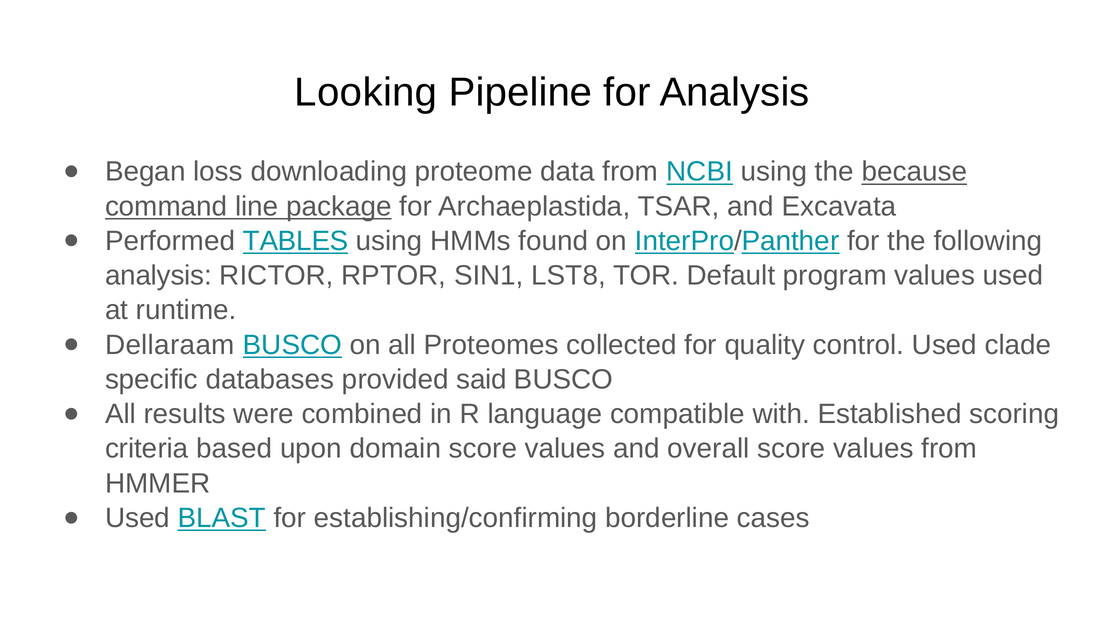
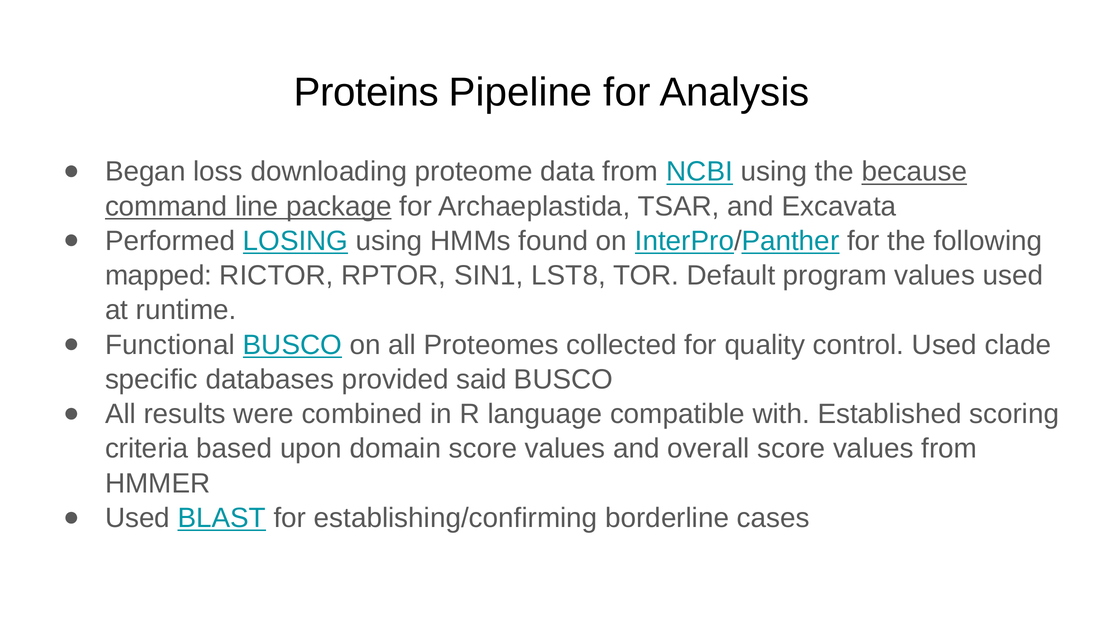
Looking: Looking -> Proteins (366, 92)
TABLES: TABLES -> LOSING (296, 241)
analysis: analysis -> mapped (159, 276)
Dellaraam: Dellaraam -> Functional (170, 345)
